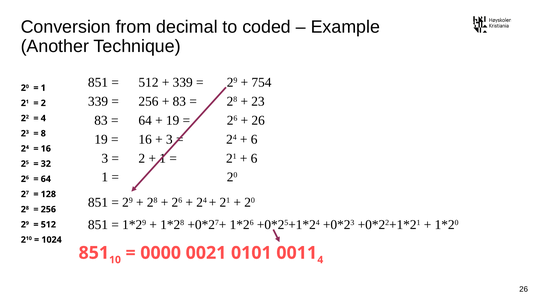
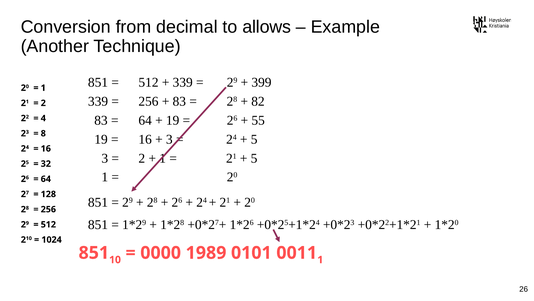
coded: coded -> allows (267, 27)
754: 754 -> 399 (261, 82)
23: 23 -> 82 (258, 101)
26: 26 -> 55 (258, 120)
6: 6 -> 5 (254, 139)
6: 6 -> 5 (254, 158)
0021: 0021 -> 1989 (206, 252)
0011 4: 4 -> 1 (320, 259)
